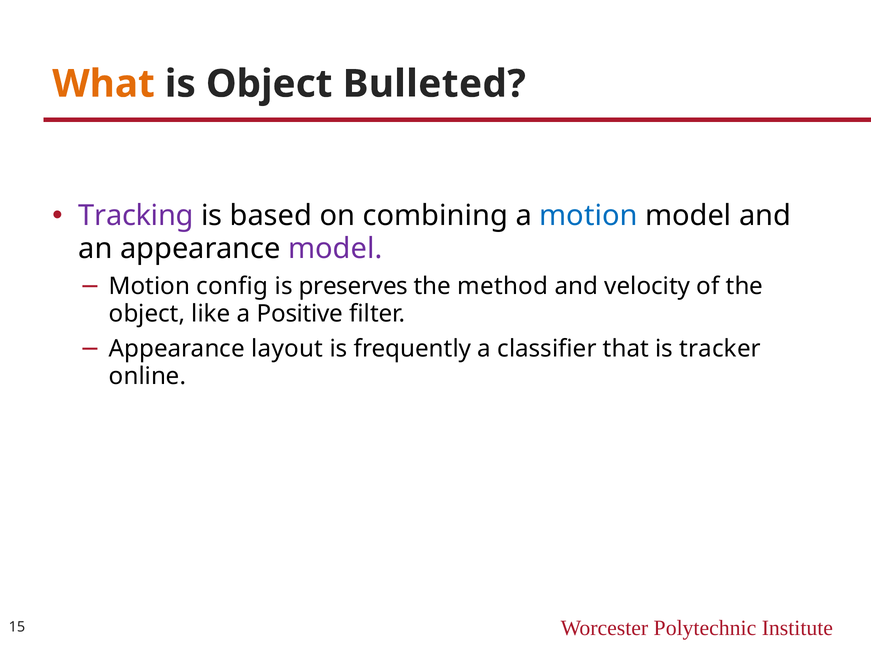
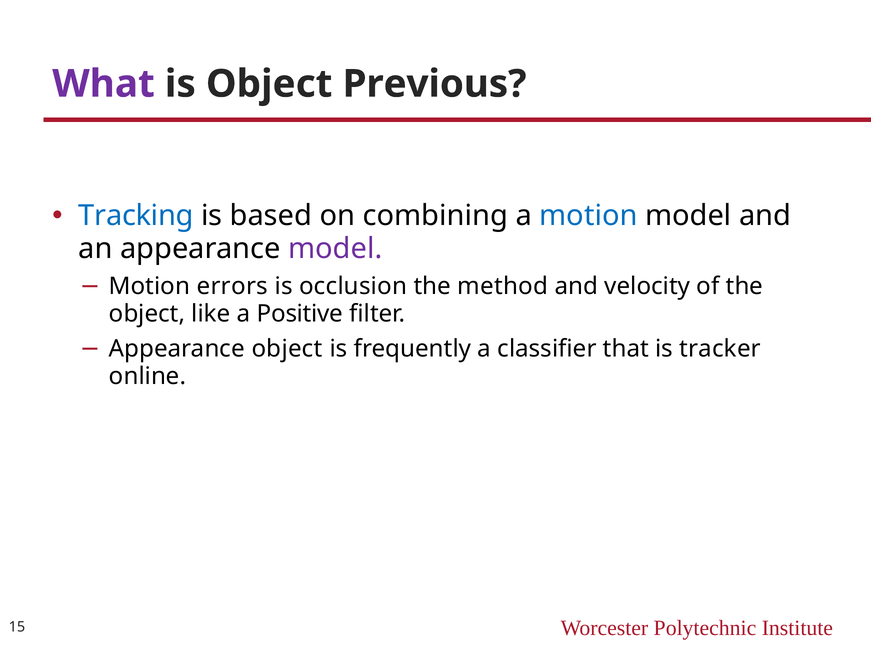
What colour: orange -> purple (104, 84)
Bulleted: Bulleted -> Previous (435, 84)
Tracking colour: purple -> blue (136, 216)
config: config -> errors (232, 286)
preserves: preserves -> occlusion (353, 286)
Appearance layout: layout -> object (287, 349)
